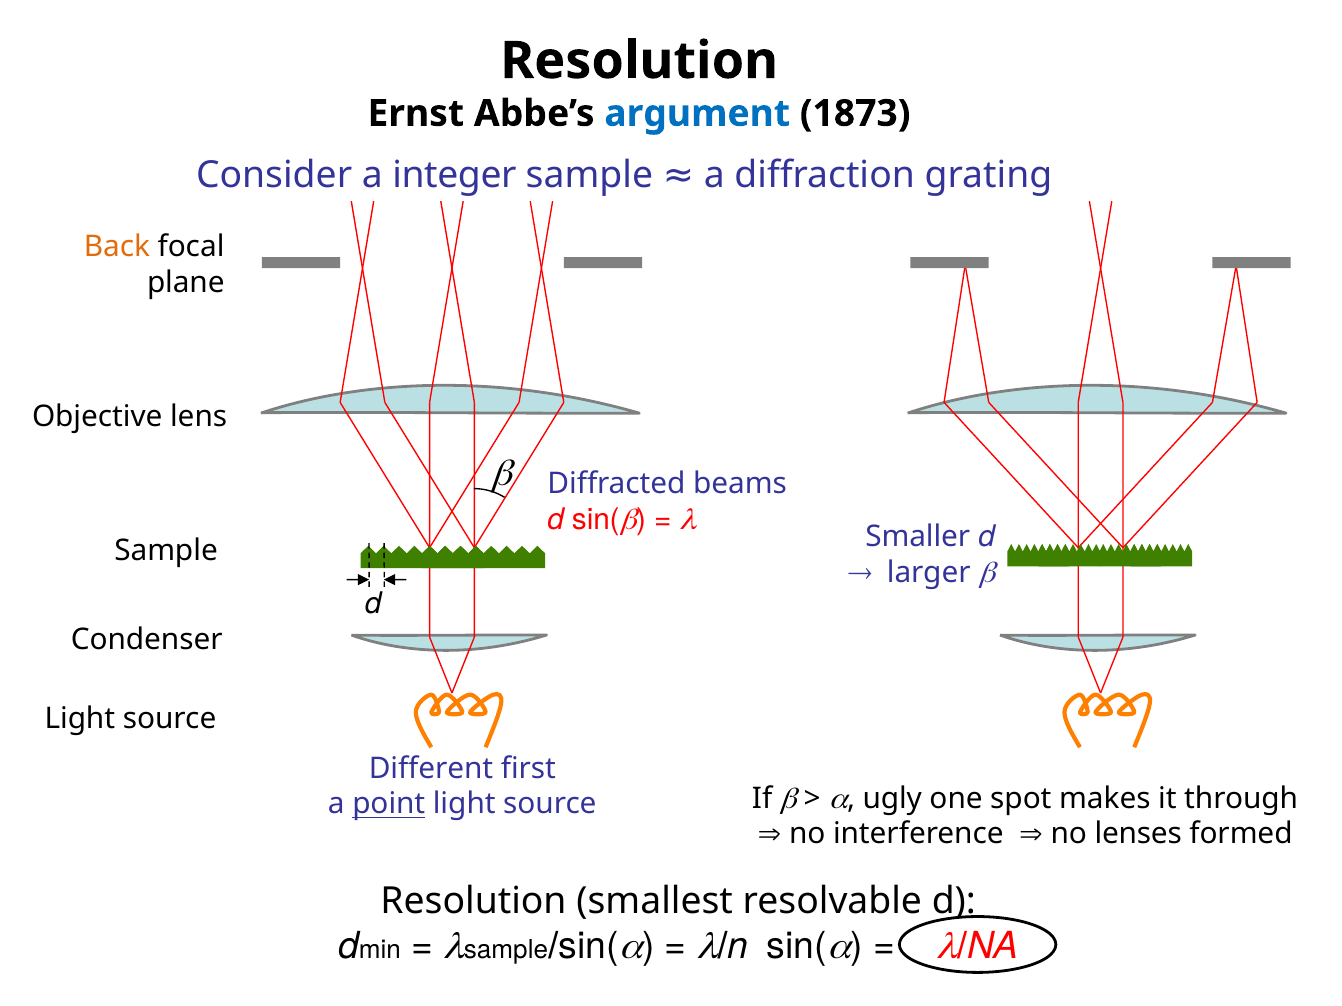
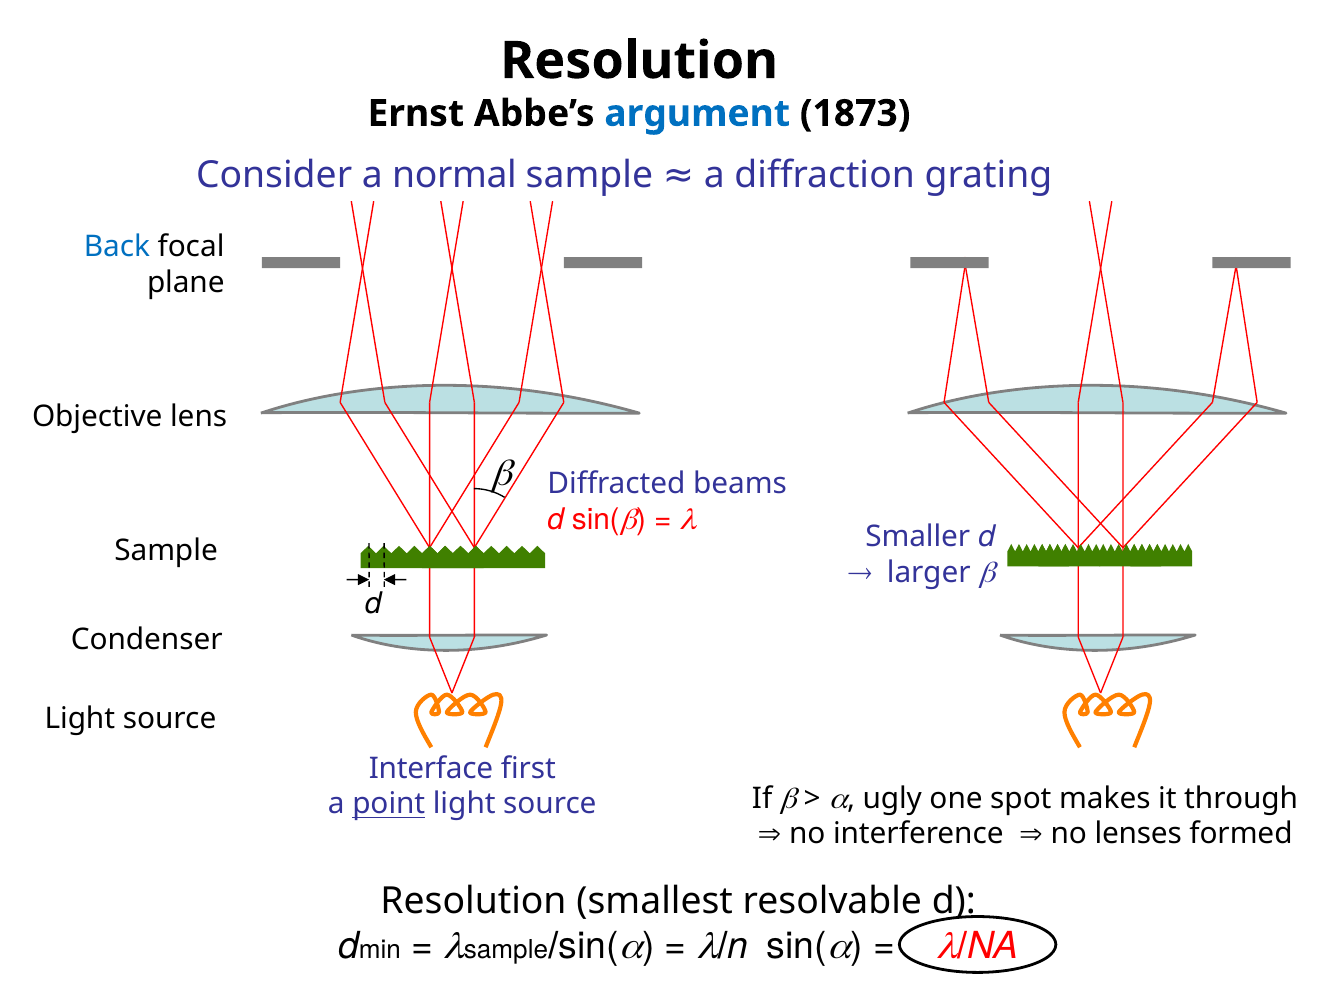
integer: integer -> normal (454, 175)
Back colour: orange -> blue (117, 247)
Different: Different -> Interface (431, 769)
